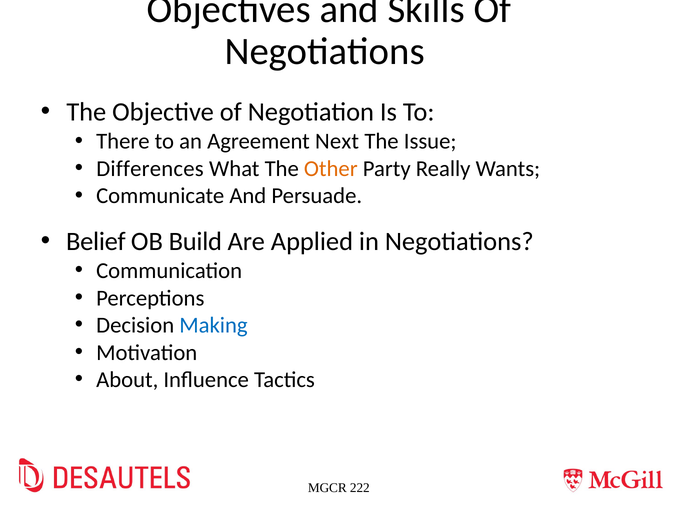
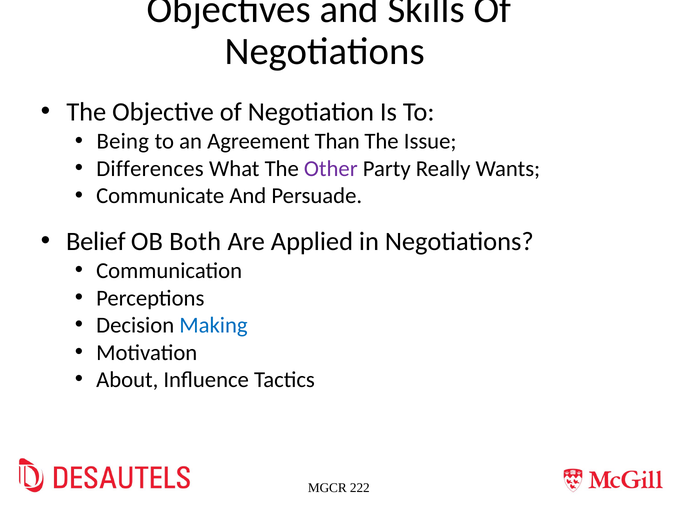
There: There -> Being (123, 141)
Next: Next -> Than (337, 141)
Other colour: orange -> purple (331, 168)
Build: Build -> Both (195, 241)
